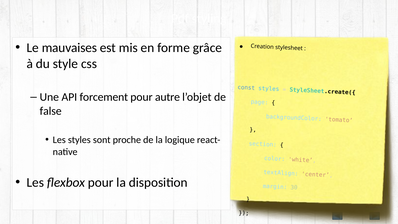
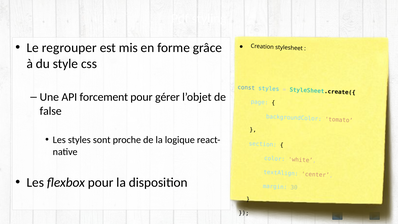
mauvaises: mauvaises -> regrouper (69, 48)
autre: autre -> gérer (167, 97)
